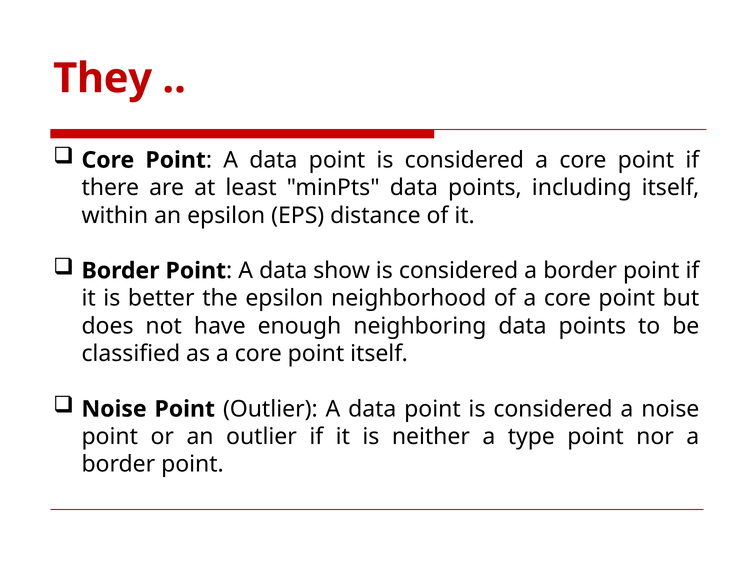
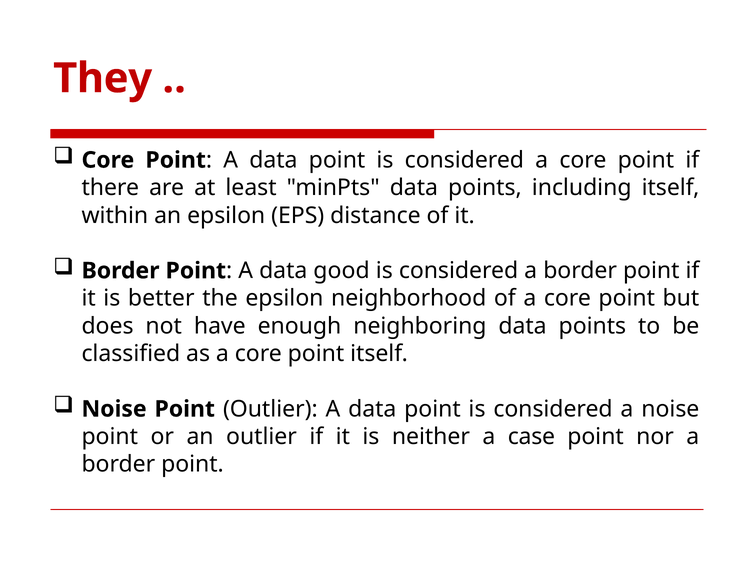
show: show -> good (342, 270)
type: type -> case (531, 436)
